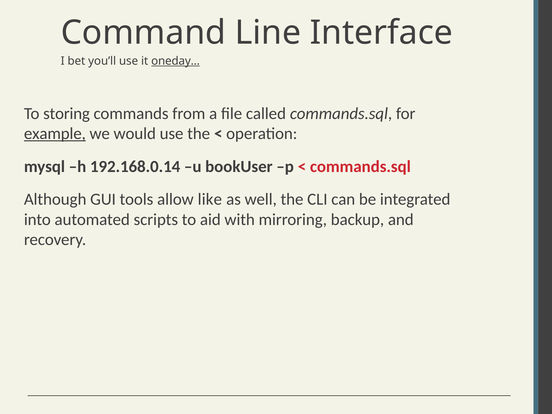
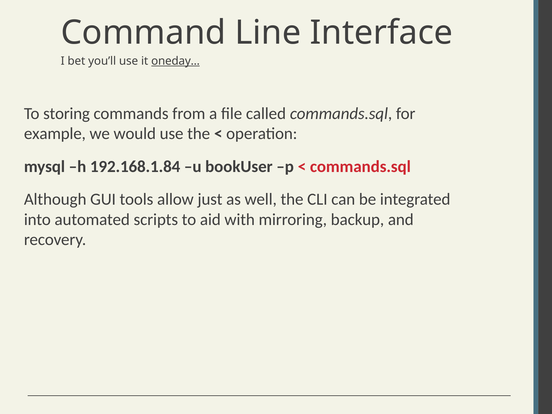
example underline: present -> none (55, 134)
192.168.0.14: 192.168.0.14 -> 192.168.1.84 (135, 166)
like: like -> just (210, 199)
